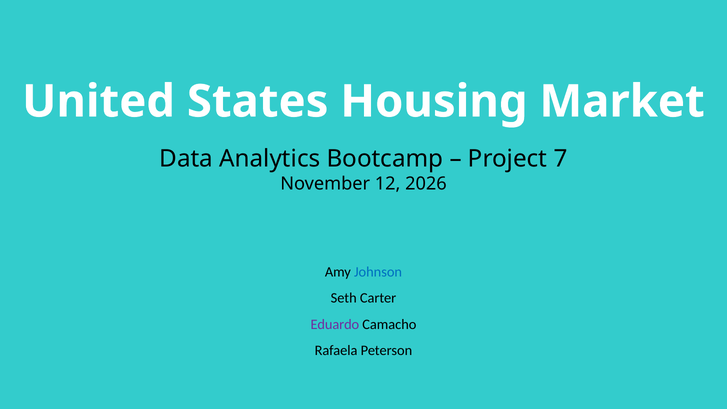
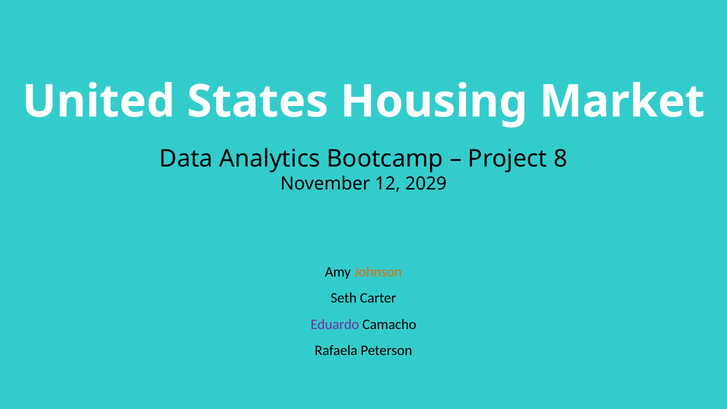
7: 7 -> 8 (560, 159)
2026: 2026 -> 2029 (426, 184)
Johnson colour: blue -> orange (378, 272)
